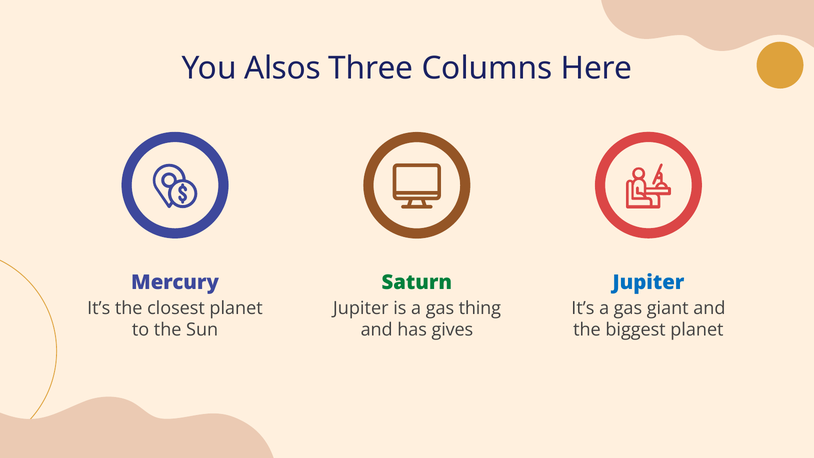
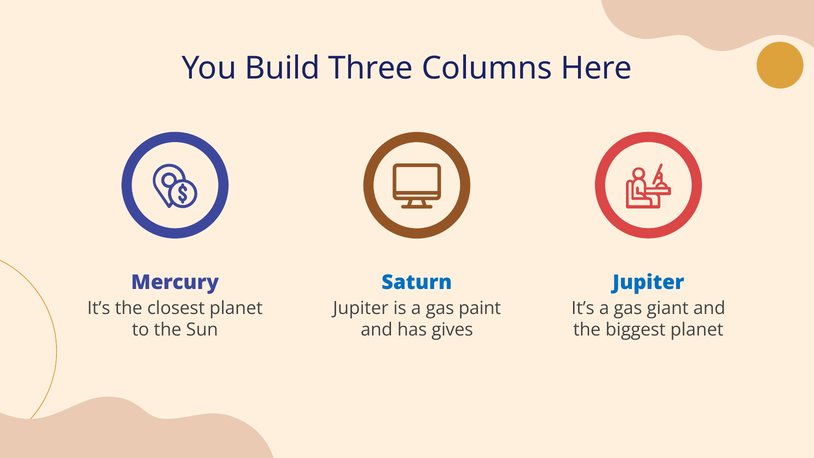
Alsos: Alsos -> Build (282, 68)
Saturn colour: green -> blue (417, 283)
thing: thing -> paint (480, 308)
